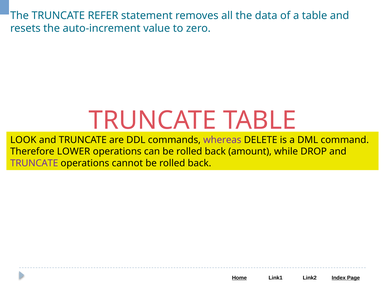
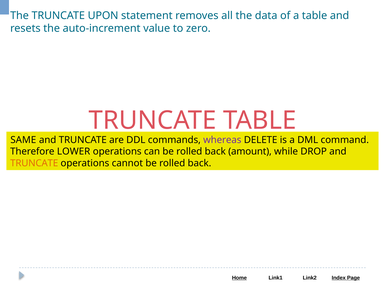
REFER: REFER -> UPON (103, 15)
LOOK: LOOK -> SAME (23, 140)
TRUNCATE colour: purple -> orange (34, 163)
